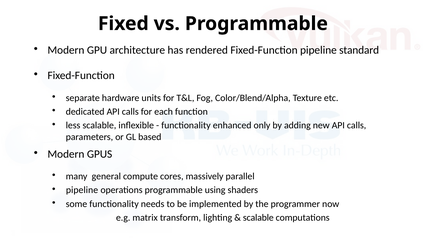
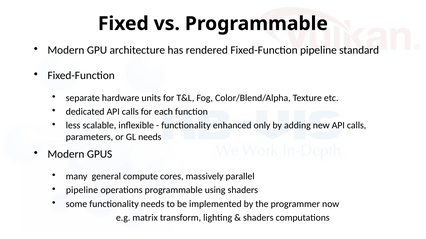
GL based: based -> needs (150, 137)
scalable: scalable -> shaders (258, 218)
